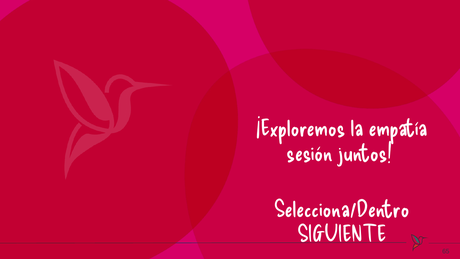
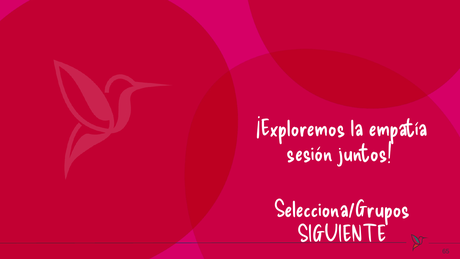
Selecciona/Dentro: Selecciona/Dentro -> Selecciona/Grupos (342, 210)
